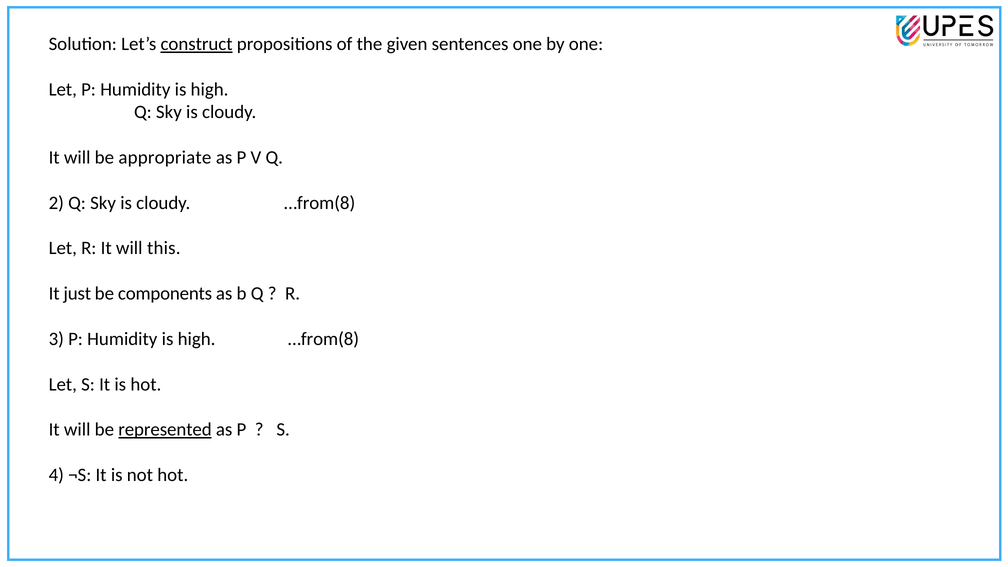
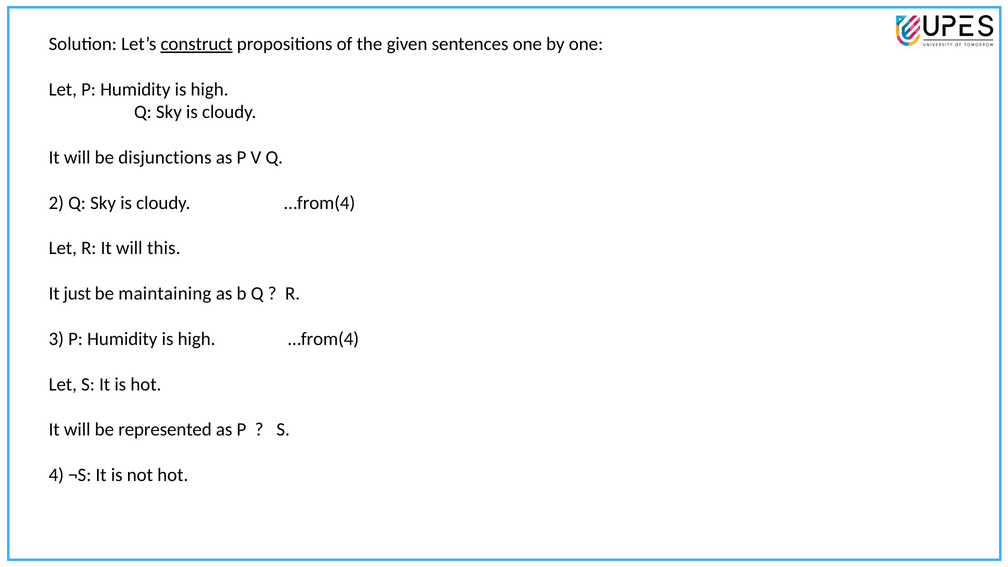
appropriate: appropriate -> disjunctions (165, 158)
cloudy …from(8: …from(8 -> …from(4 (320, 203)
components: components -> maintaining (165, 294)
high …from(8: …from(8 -> …from(4 (323, 339)
represented underline: present -> none (165, 430)
